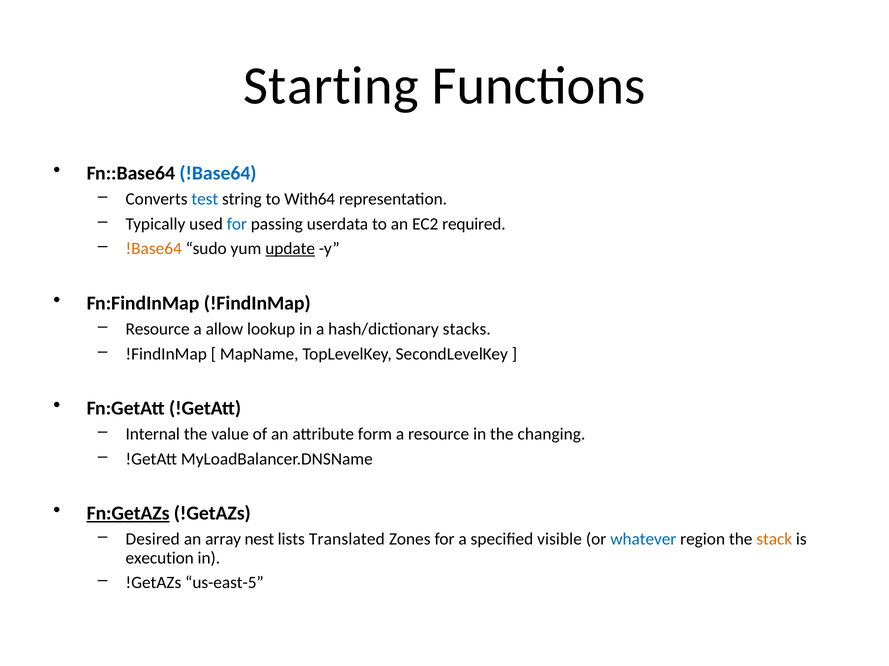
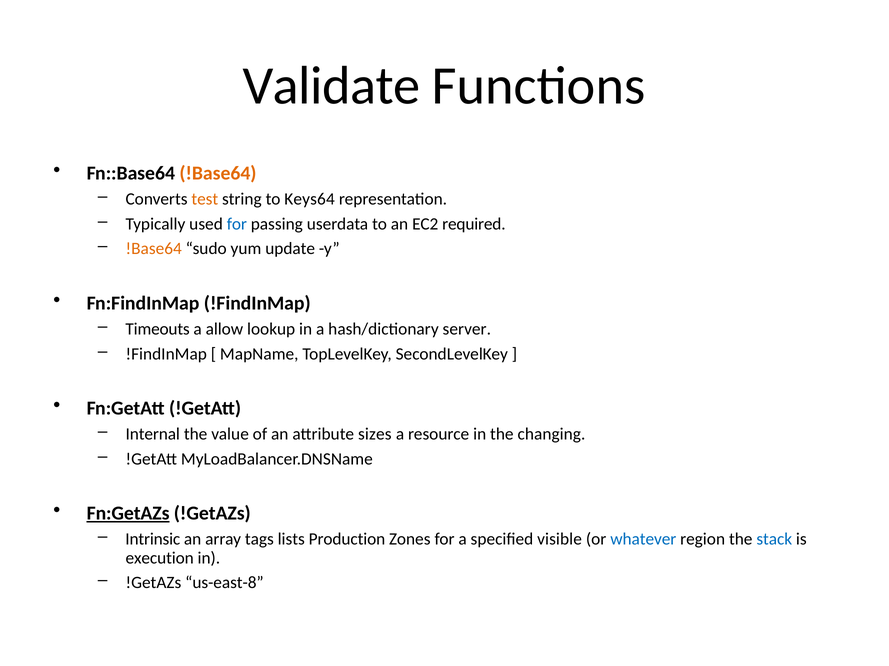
Starting: Starting -> Validate (331, 86)
!Base64 colour: blue -> orange (218, 173)
test colour: blue -> orange (205, 199)
With64: With64 -> Keys64 (310, 199)
update underline: present -> none (290, 249)
Resource: Resource -> Timeouts (158, 329)
stacks: stacks -> server (467, 329)
form: form -> sizes (375, 435)
Desired: Desired -> Intrinsic (153, 540)
nest: nest -> tags (259, 540)
Translated: Translated -> Production (347, 540)
stack colour: orange -> blue (774, 540)
us-east-5: us-east-5 -> us-east-8 (224, 583)
